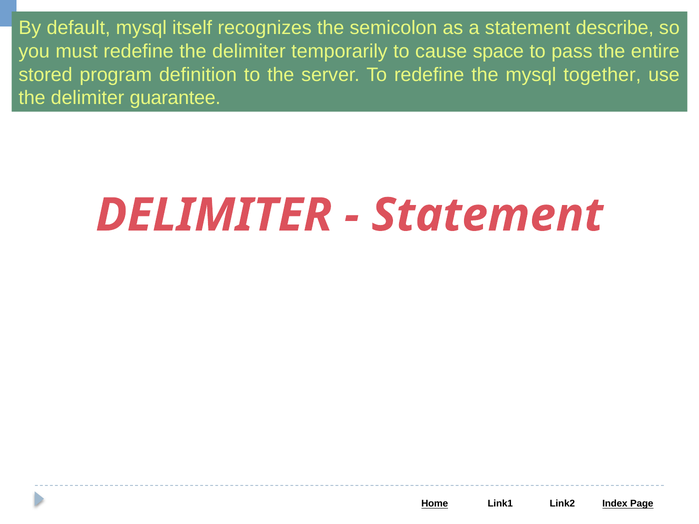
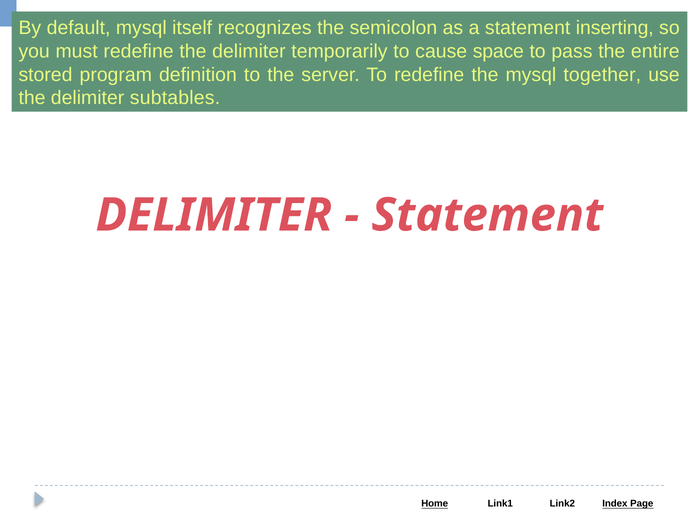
describe: describe -> inserting (615, 28)
guarantee: guarantee -> subtables (175, 98)
